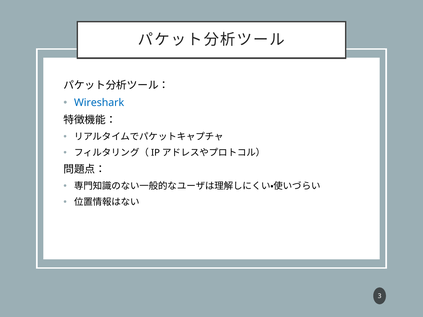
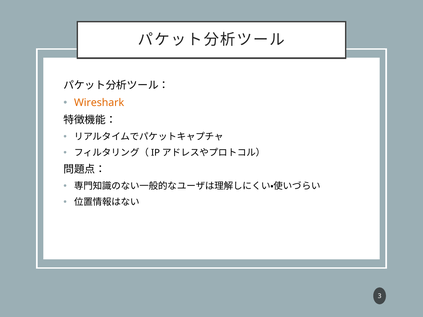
Wireshark colour: blue -> orange (99, 103)
